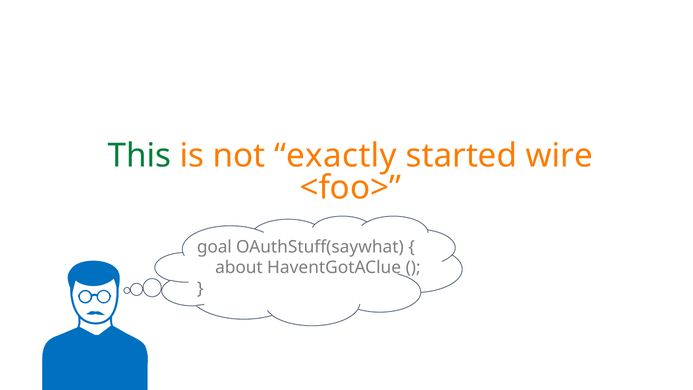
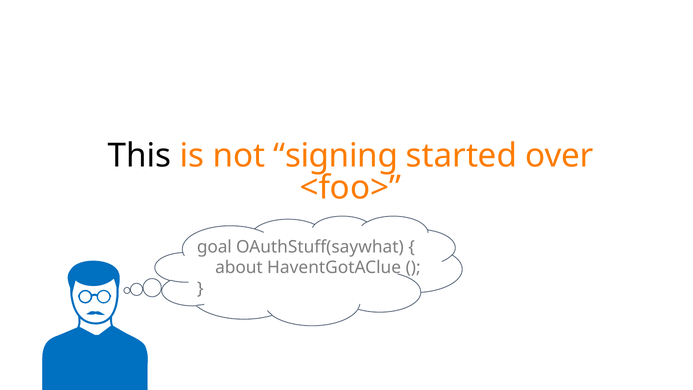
This colour: green -> black (139, 156)
exactly: exactly -> signing (336, 156)
wire: wire -> over (559, 156)
